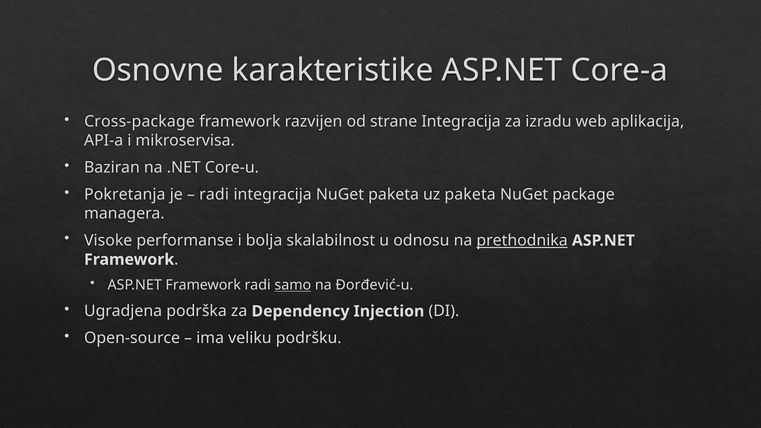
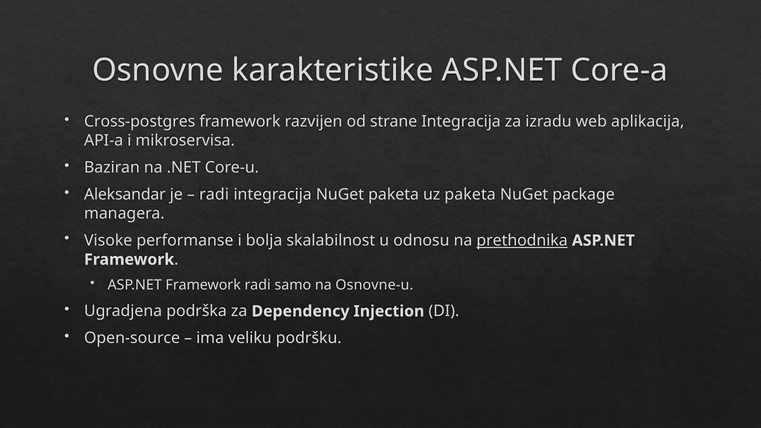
Cross-package: Cross-package -> Cross-postgres (140, 122)
Pokretanja: Pokretanja -> Aleksandar (125, 195)
samo underline: present -> none (293, 285)
Đorđević-u: Đorđević-u -> Osnovne-u (374, 285)
